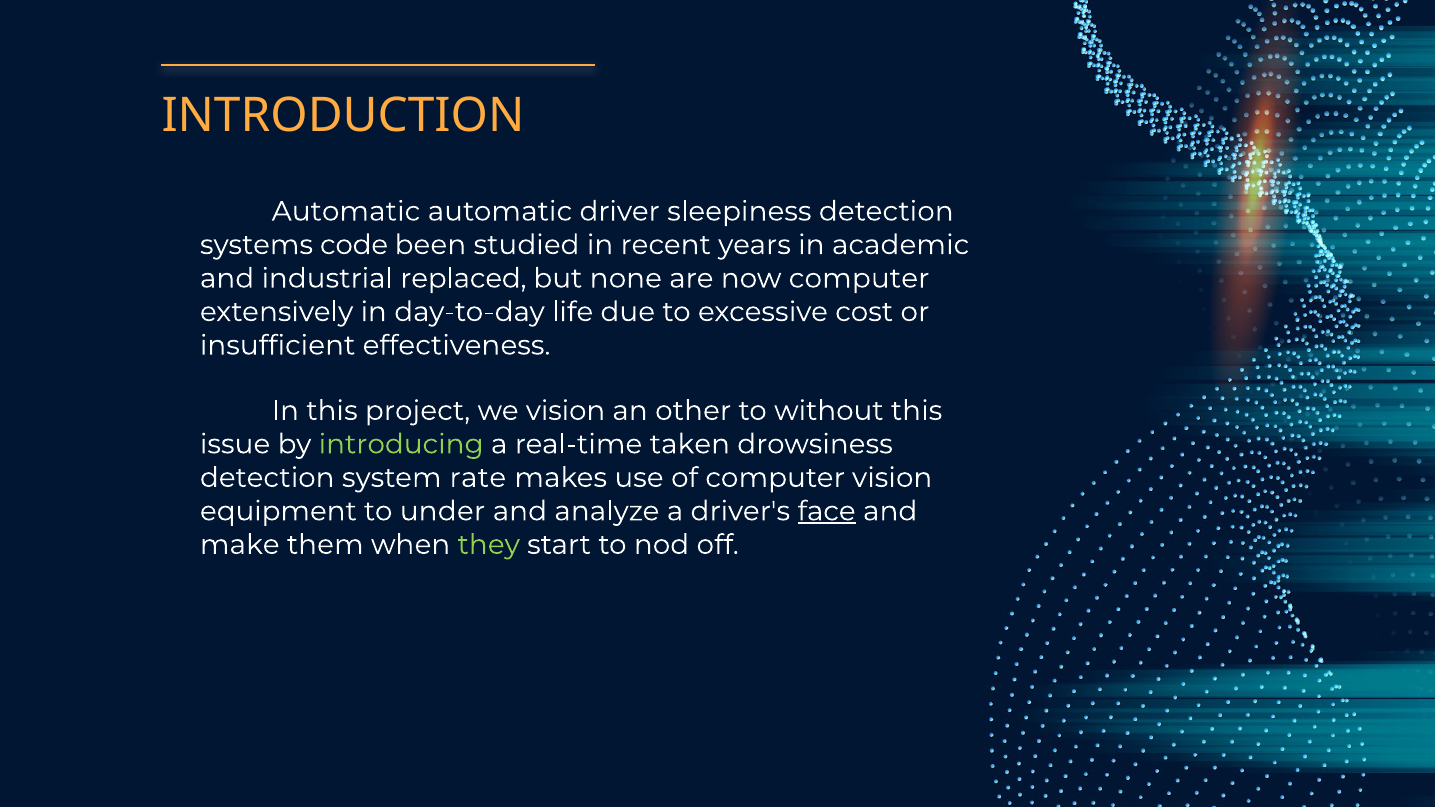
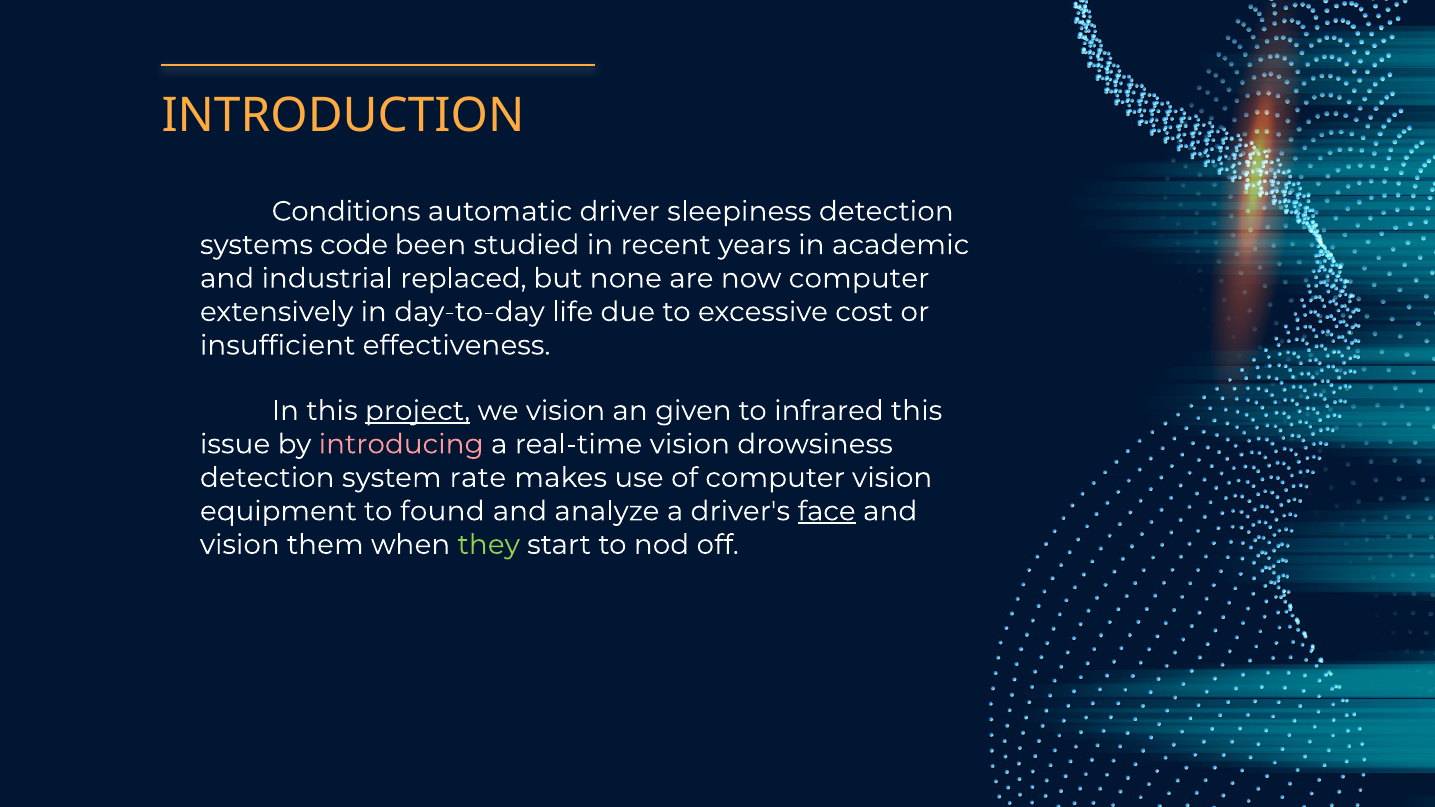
Automatic: Automatic -> Conditions (346, 211)
project underline: none -> present (418, 411)
other: other -> given (693, 411)
without: without -> infrared (829, 411)
introducing colour: light green -> pink (401, 444)
real-time taken: taken -> vision (690, 444)
under: under -> found (442, 511)
make: make -> vision (240, 545)
